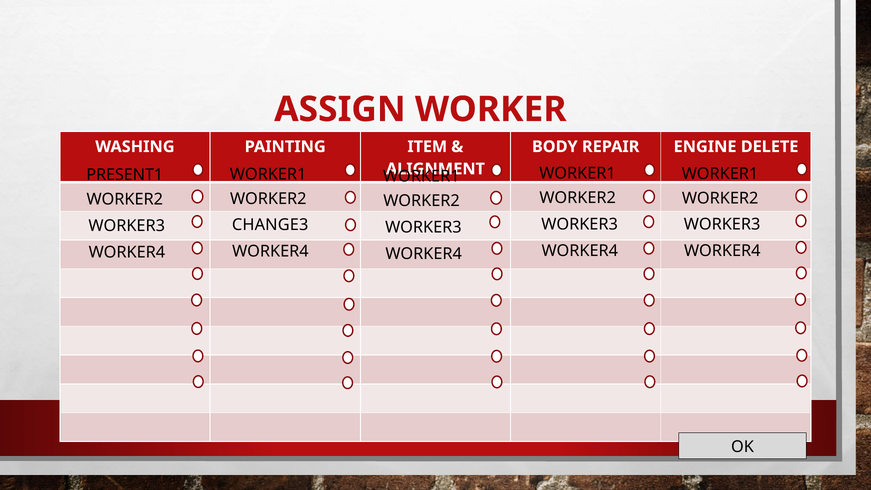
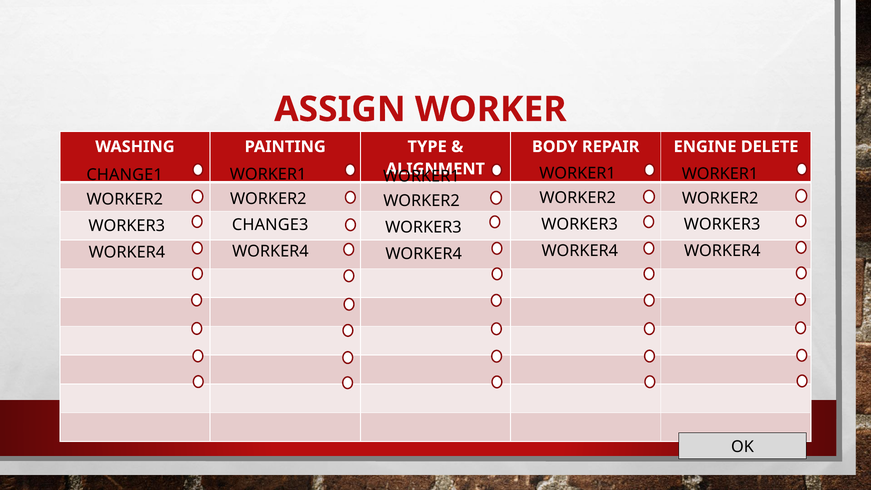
ITEM: ITEM -> TYPE (427, 147)
PRESENT1: PRESENT1 -> CHANGE1 (125, 175)
